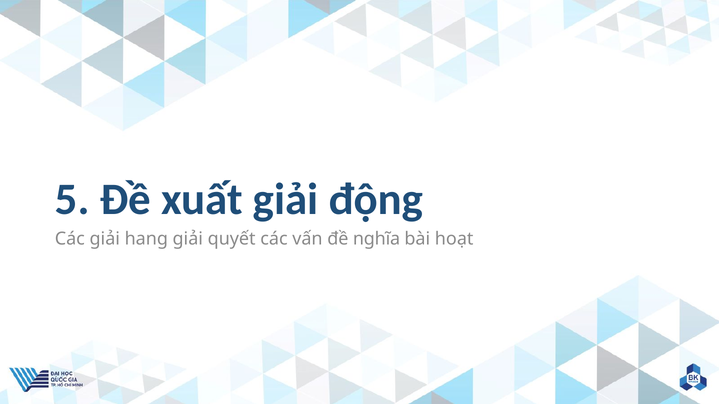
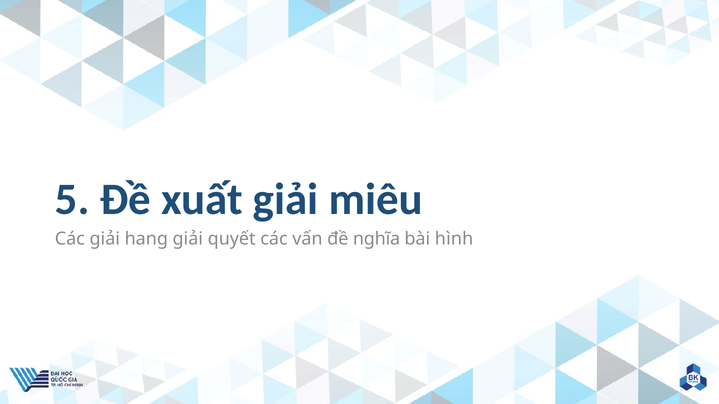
động: động -> miêu (376, 199)
hoạt: hoạt -> hình (454, 239)
